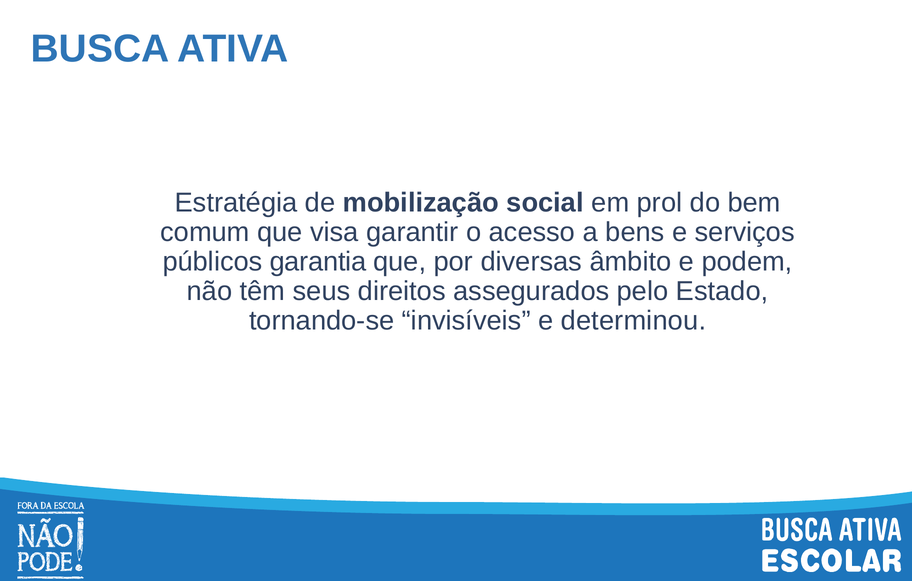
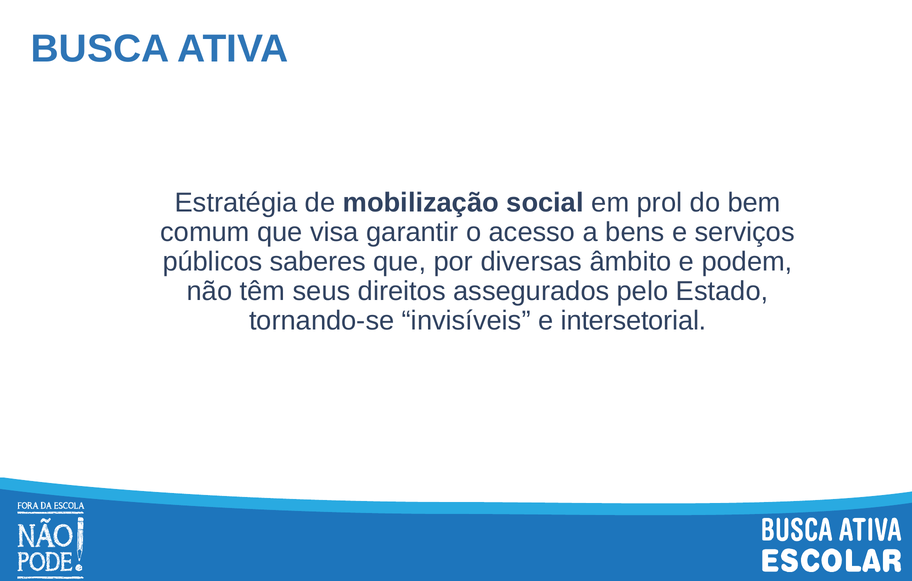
garantia: garantia -> saberes (318, 262)
determinou: determinou -> intersetorial (634, 321)
